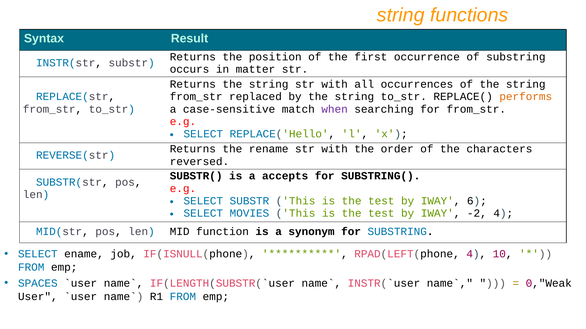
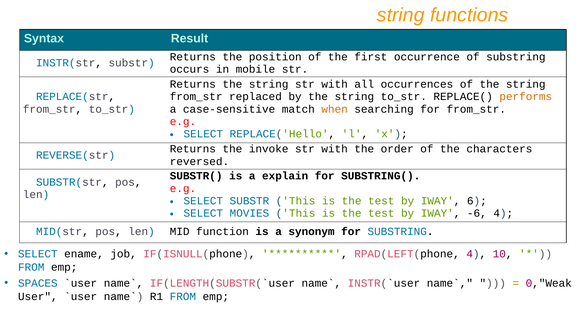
matter: matter -> mobile (255, 69)
when colour: purple -> orange (335, 109)
rename: rename -> invoke (269, 149)
accepts: accepts -> explain (285, 176)
-2: -2 -> -6 (477, 214)
